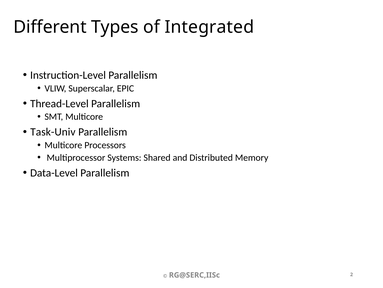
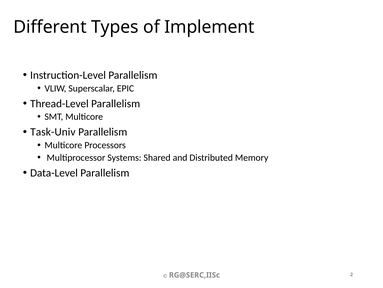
Integrated: Integrated -> Implement (209, 27)
